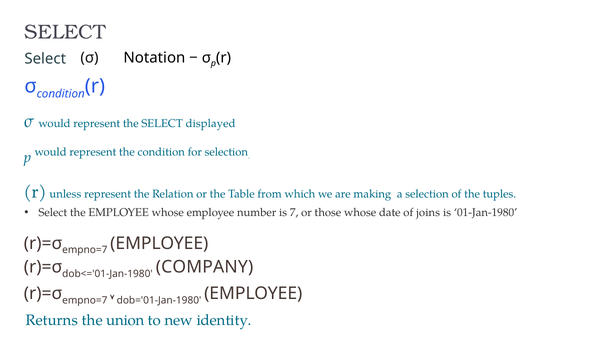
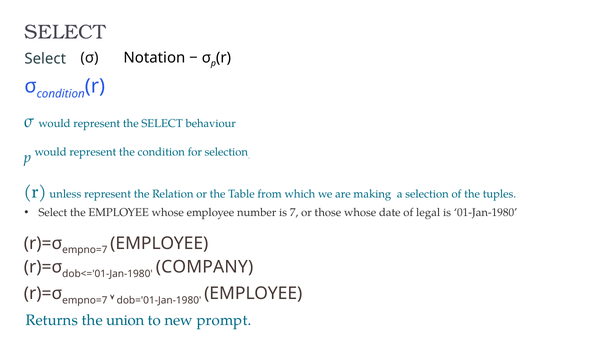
displayed: displayed -> behaviour (211, 123)
joins: joins -> legal (428, 212)
identity: identity -> prompt (224, 320)
